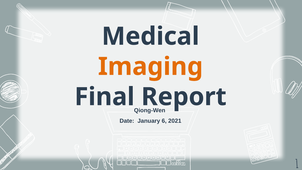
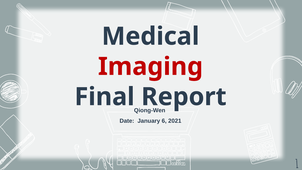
Imaging colour: orange -> red (150, 67)
